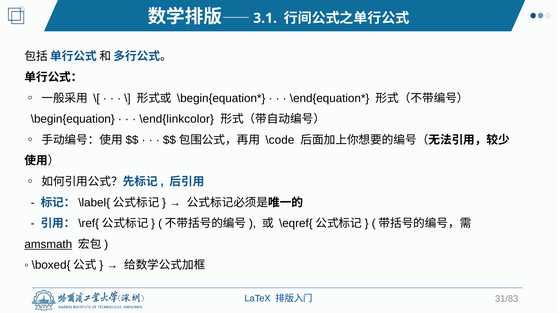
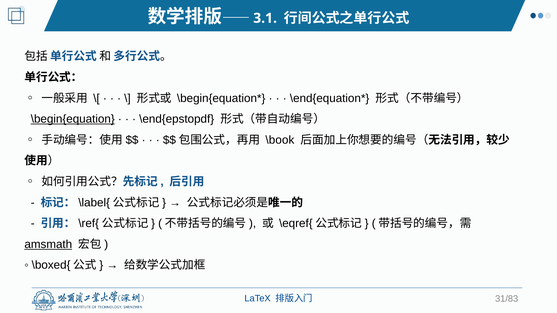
\begin{equation underline: none -> present (73, 119)
\end{linkcolor: \end{linkcolor -> \end{epstopdf (177, 119)
\code: \code -> \book (280, 140)
